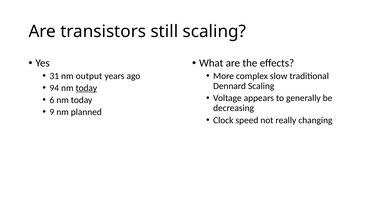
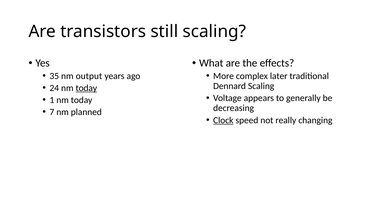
31: 31 -> 35 (54, 76)
slow: slow -> later (279, 76)
94: 94 -> 24 (54, 88)
6: 6 -> 1 (52, 100)
9: 9 -> 7 (52, 112)
Clock underline: none -> present (223, 120)
